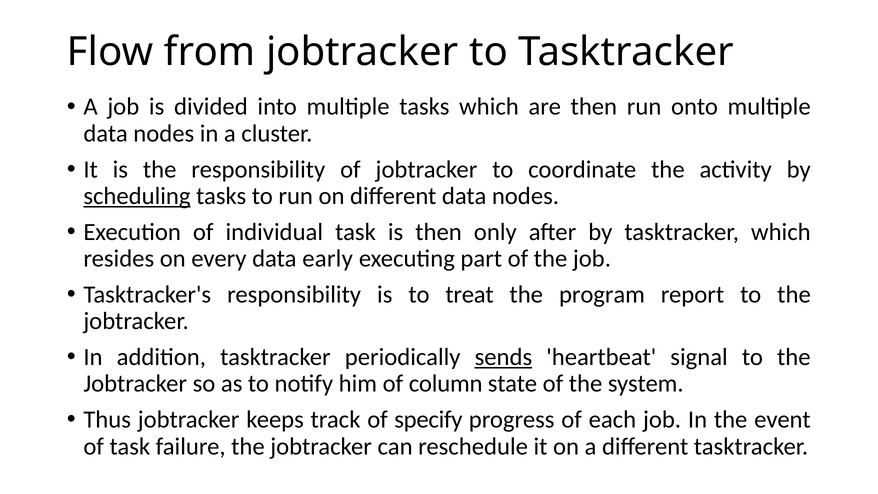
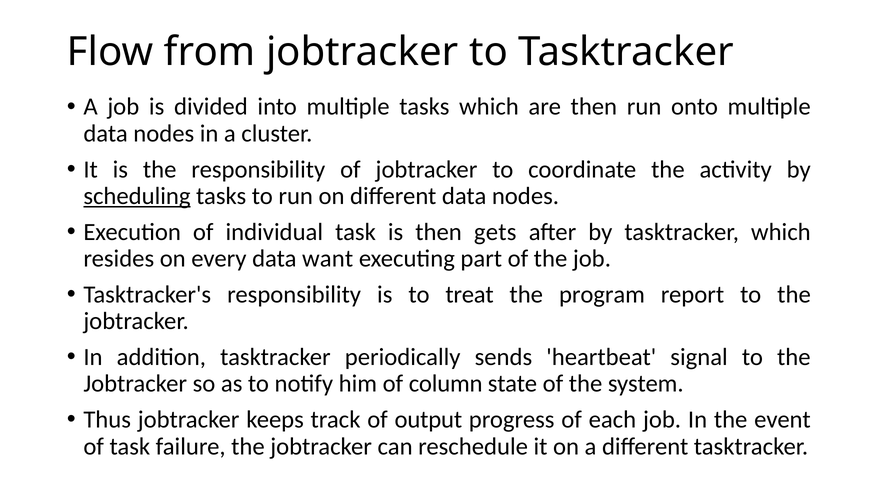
only: only -> gets (495, 232)
early: early -> want (328, 259)
sends underline: present -> none (503, 357)
specify: specify -> output (428, 420)
